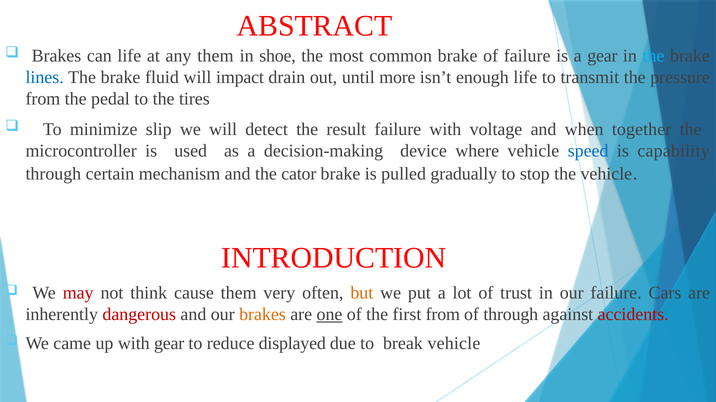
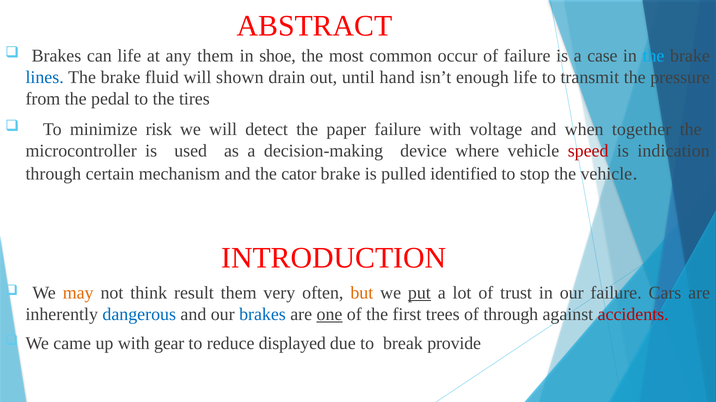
common brake: brake -> occur (458, 56)
a gear: gear -> case (602, 56)
impact: impact -> shown (240, 78)
more: more -> hand (397, 78)
slip: slip -> risk (159, 130)
result: result -> paper (346, 130)
speed colour: blue -> red (588, 151)
capability: capability -> indication (674, 151)
gradually: gradually -> identified (464, 174)
may colour: red -> orange (78, 293)
cause: cause -> result (194, 293)
put underline: none -> present (419, 293)
dangerous colour: red -> blue (139, 315)
brakes colour: orange -> blue (262, 315)
first from: from -> trees (443, 315)
break vehicle: vehicle -> provide (454, 344)
